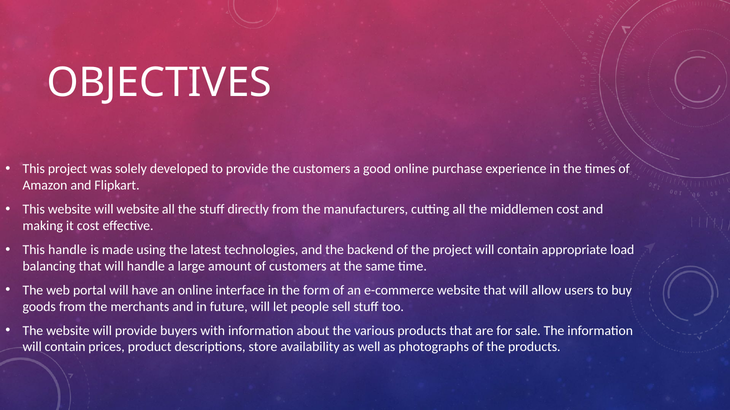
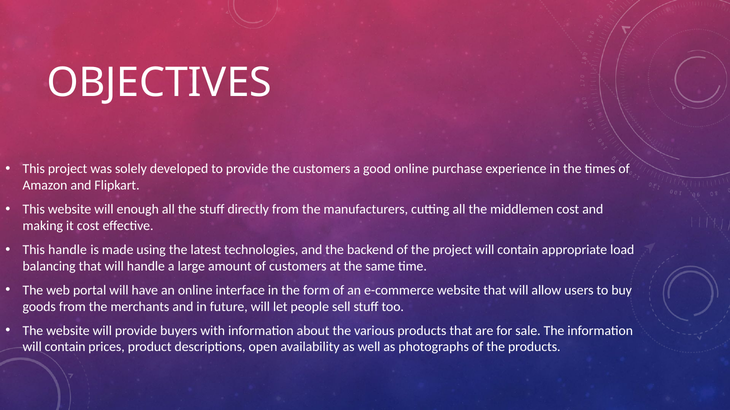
will website: website -> enough (138, 210)
store: store -> open (263, 347)
